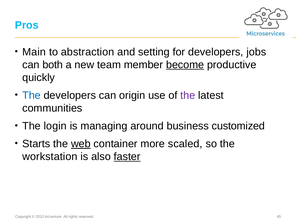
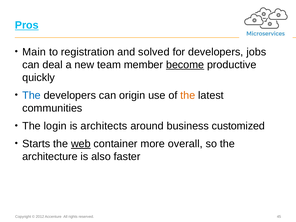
Pros underline: none -> present (27, 25)
abstraction: abstraction -> registration (88, 52)
setting: setting -> solved (154, 52)
both: both -> deal (53, 65)
the colour: purple -> orange (188, 95)
managing: managing -> architects (104, 126)
scaled: scaled -> overall (185, 144)
workstation: workstation -> architecture (50, 157)
faster underline: present -> none (127, 157)
